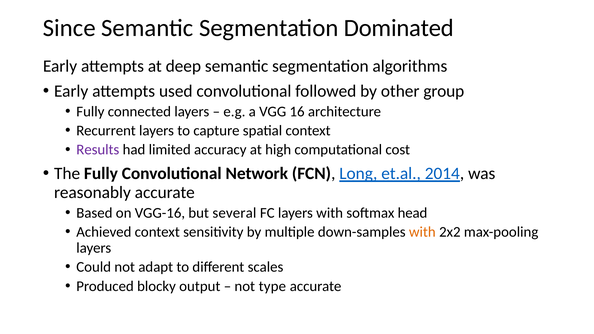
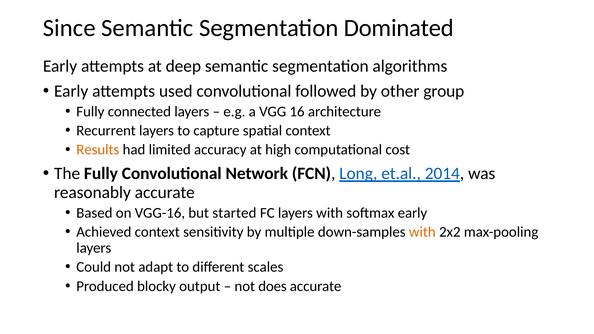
Results colour: purple -> orange (98, 150)
several: several -> started (234, 213)
softmax head: head -> early (412, 213)
type: type -> does (272, 286)
